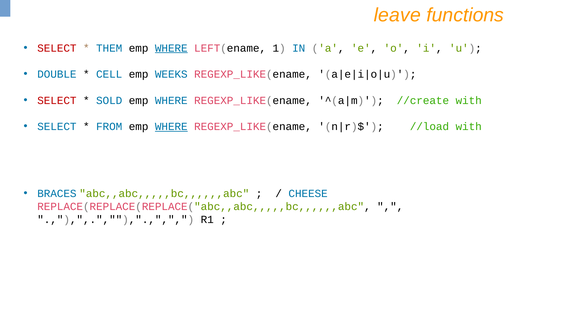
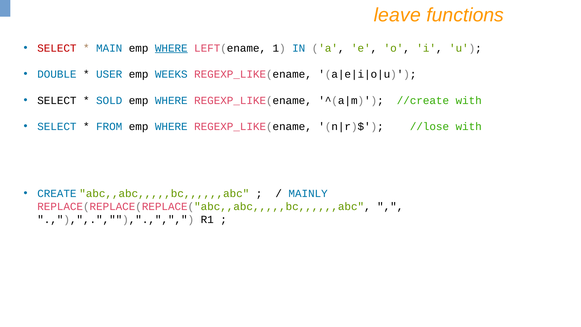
THEM: THEM -> MAIN (109, 48)
CELL: CELL -> USER (109, 74)
SELECT colour: red -> black (57, 100)
WHERE underline: present -> none (171, 126)
//load: //load -> //lose (429, 126)
BRACES: BRACES -> CREATE (57, 193)
CHEESE: CHEESE -> MAINLY (308, 193)
